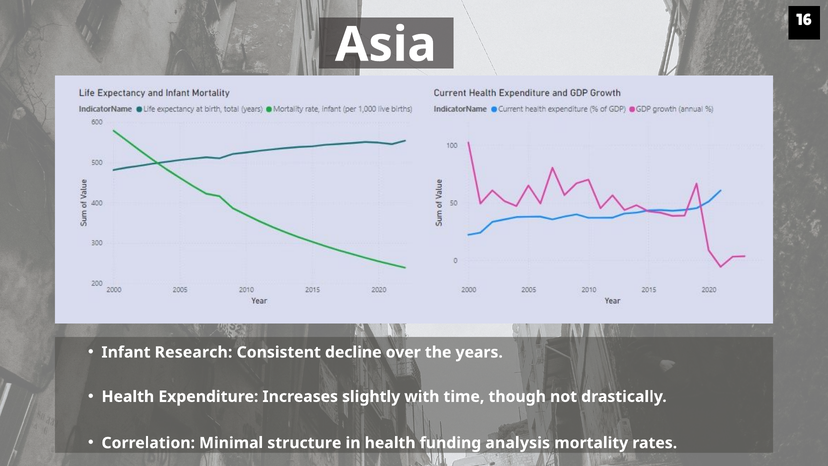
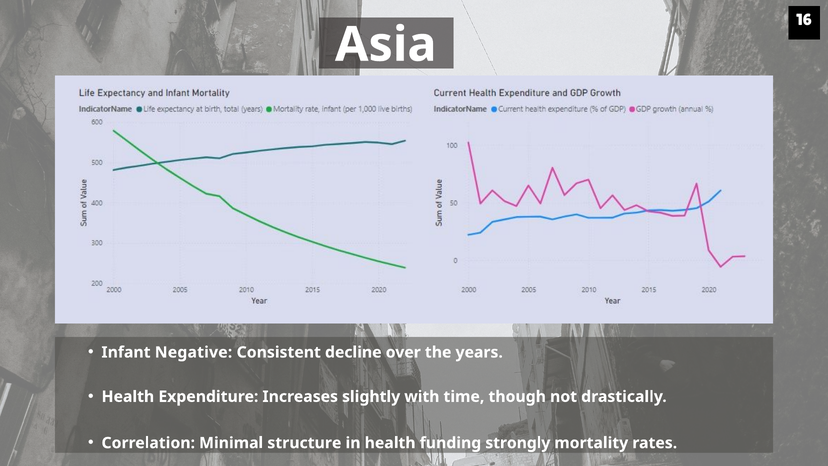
Research: Research -> Negative (193, 352)
analysis: analysis -> strongly (518, 443)
